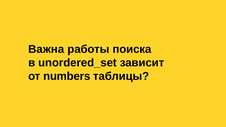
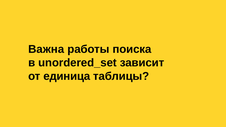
numbers: numbers -> единица (67, 76)
